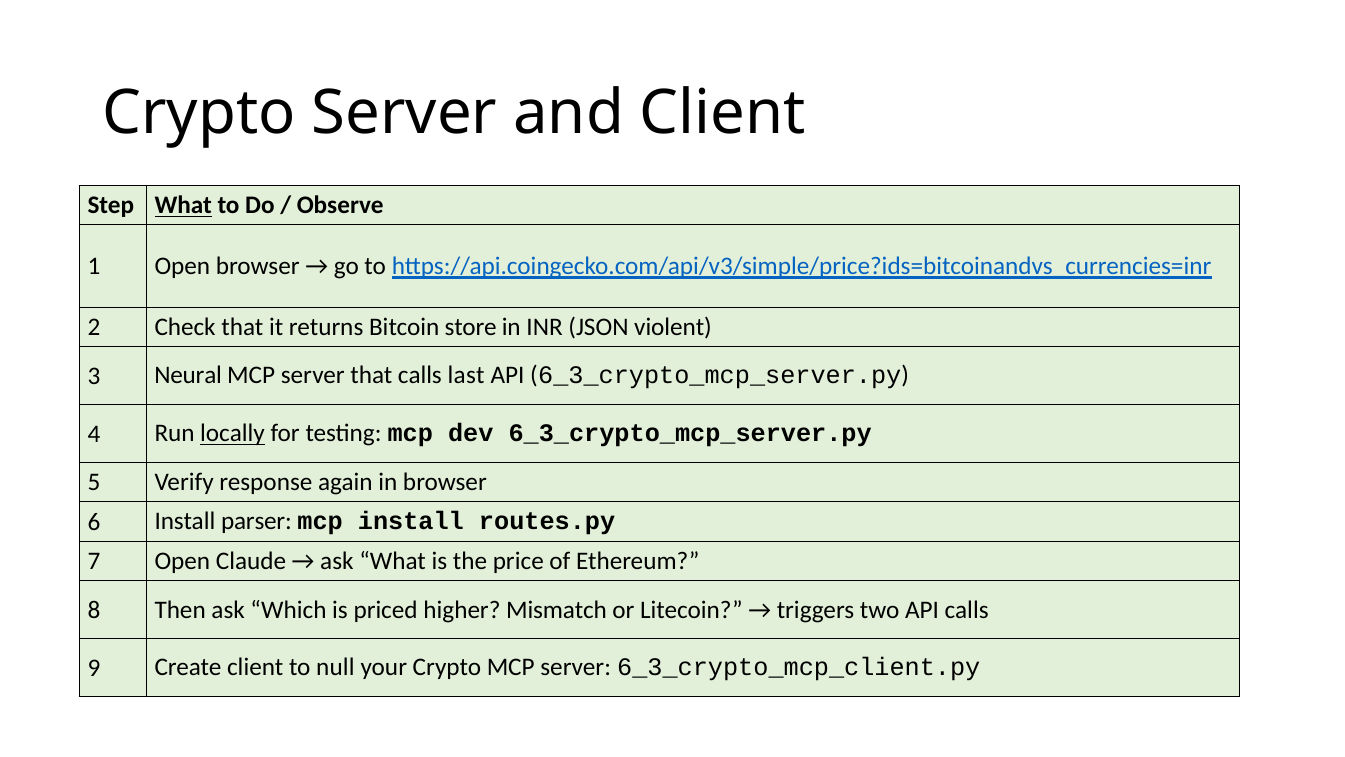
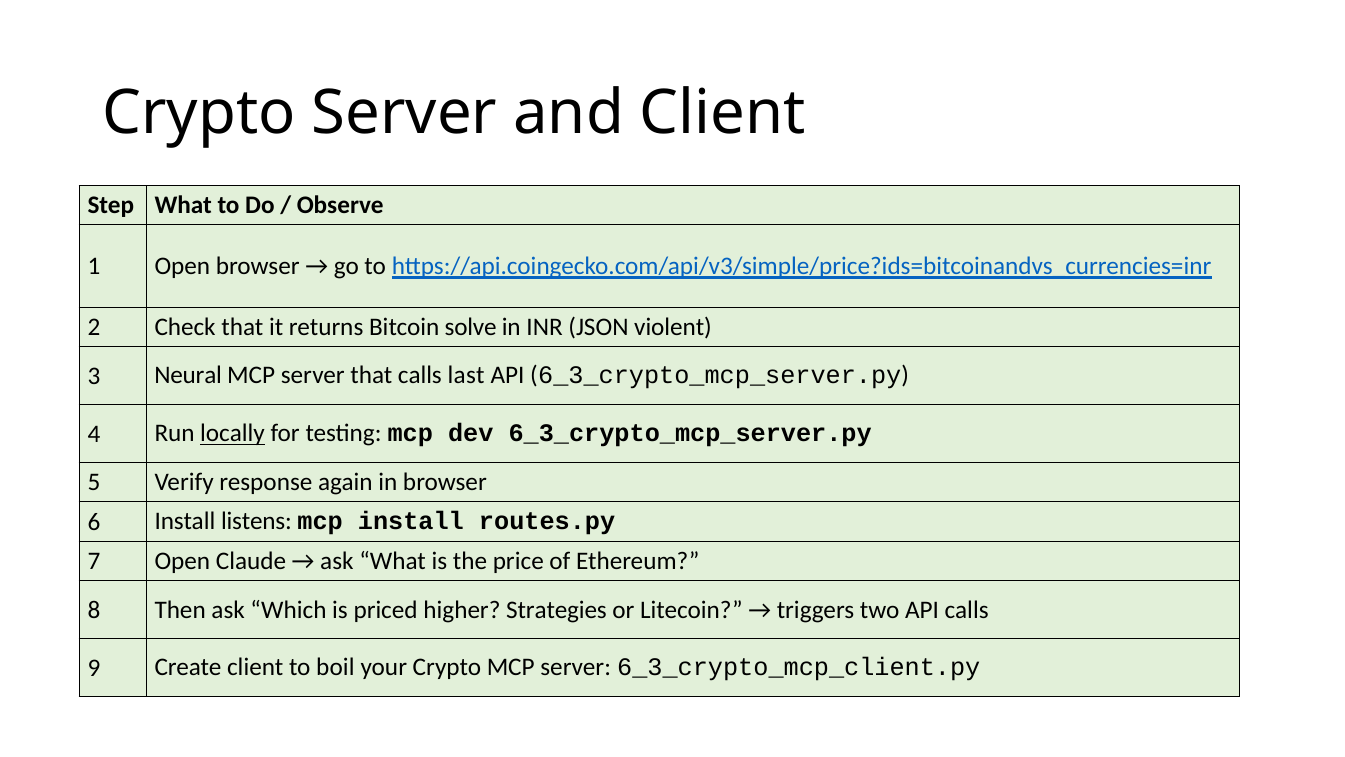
What underline: present -> none (183, 205)
store: store -> solve (471, 327)
parser: parser -> listens (256, 521)
Mismatch: Mismatch -> Strategies (557, 610)
null: null -> boil (335, 667)
